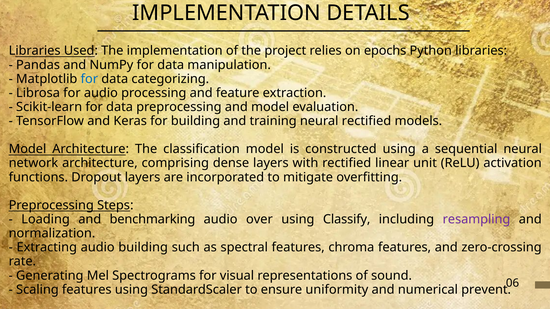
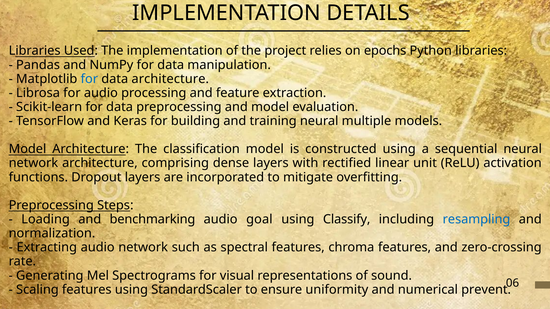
data categorizing: categorizing -> architecture (170, 79)
neural rectified: rectified -> multiple (366, 121)
over: over -> goal (259, 220)
resampling colour: purple -> blue (476, 220)
audio building: building -> network (143, 248)
